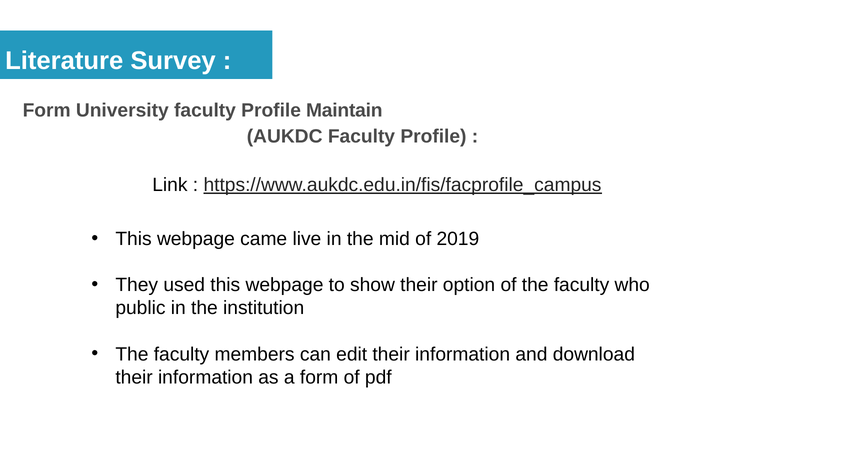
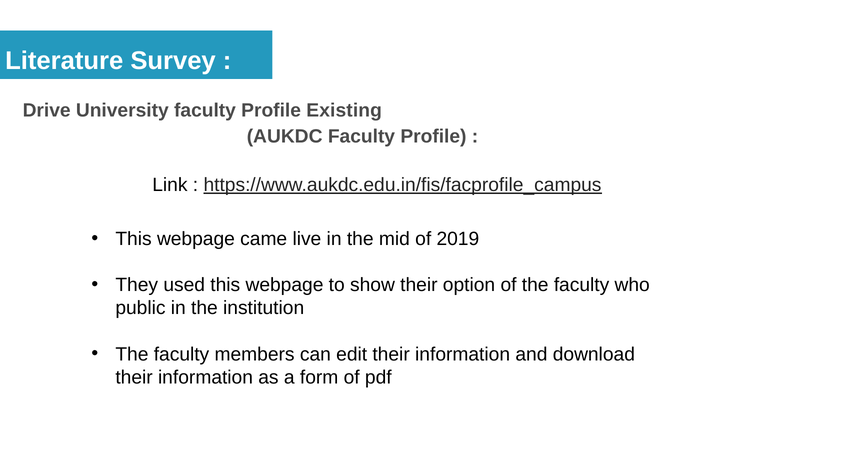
Form: Form -> Drive (47, 110)
Maintain: Maintain -> Existing (344, 110)
